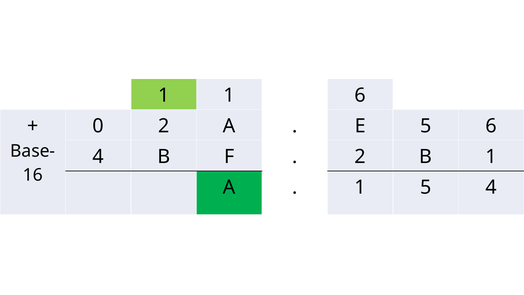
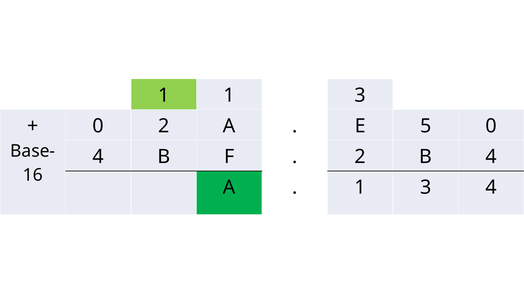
1 1 6: 6 -> 3 (360, 95)
5 6: 6 -> 0 (491, 126)
B 1: 1 -> 4 (491, 157)
5: 5 -> 3 (426, 187)
